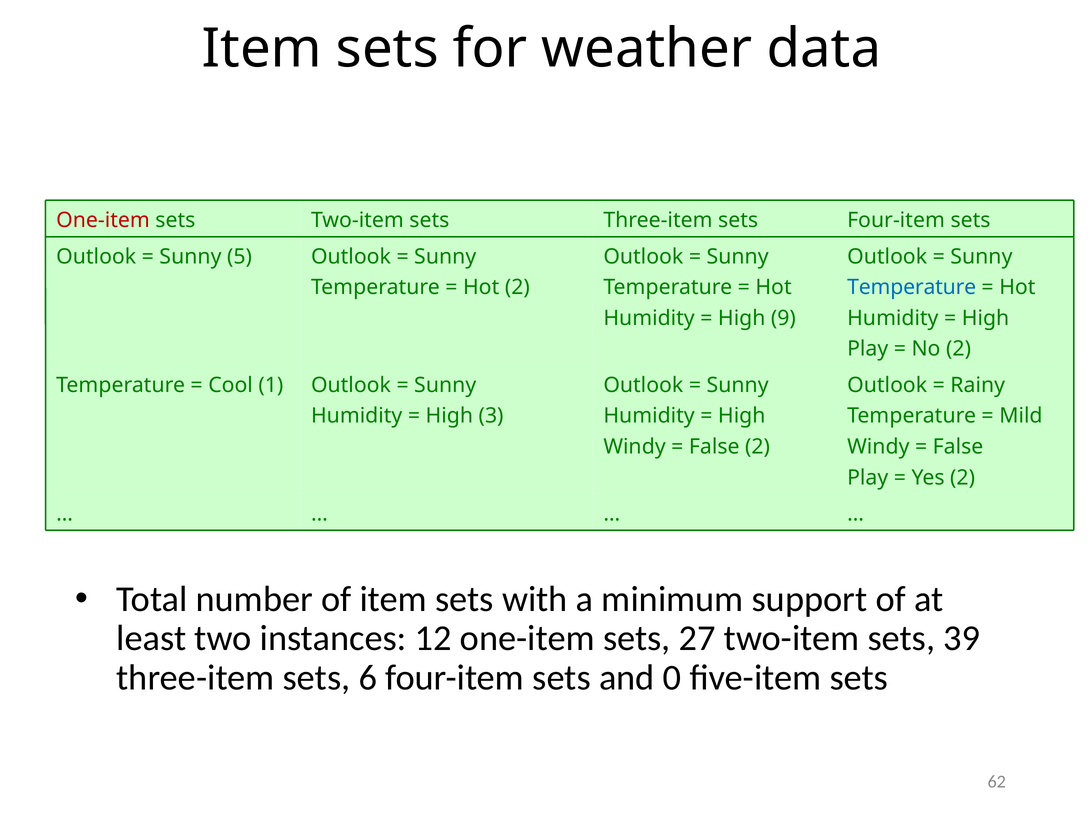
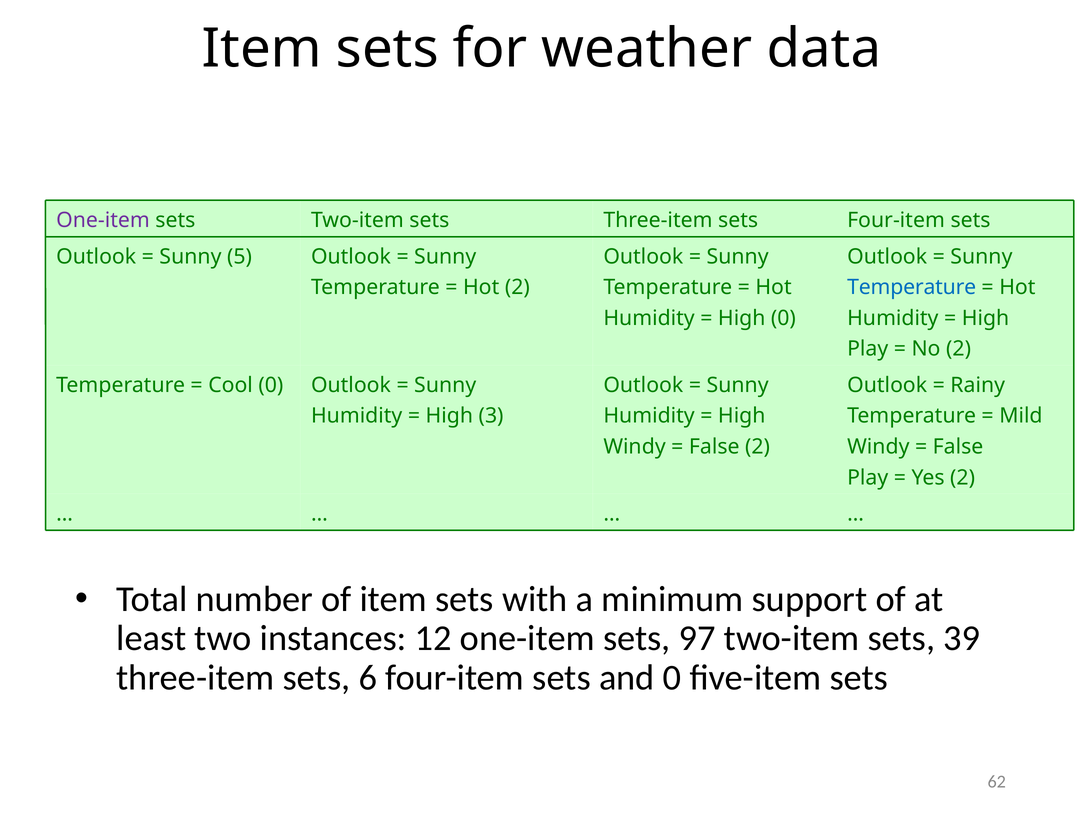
One-item colour: red -> purple (103, 220)
High 9: 9 -> 0 (783, 318)
Cool 1: 1 -> 0 (271, 385)
27: 27 -> 97 (697, 638)
